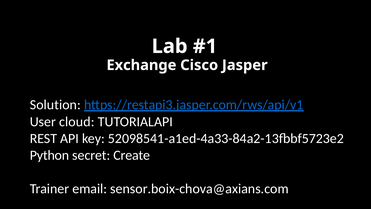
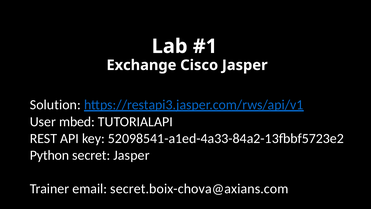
cloud: cloud -> mbed (77, 122)
secret Create: Create -> Jasper (132, 155)
sensor.boix-chova@axians.com: sensor.boix-chova@axians.com -> secret.boix-chova@axians.com (199, 188)
